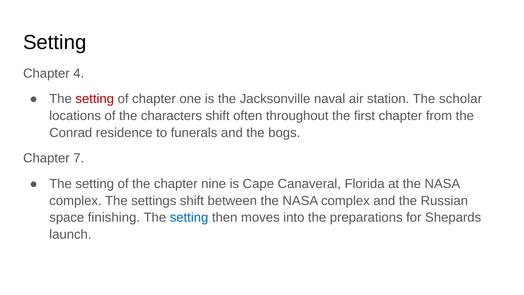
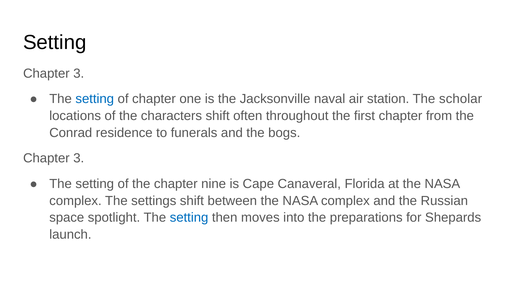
4: 4 -> 3 (79, 73)
setting colour: red -> blue (95, 99)
7: 7 -> 3 (79, 158)
finishing: finishing -> spotlight (114, 217)
